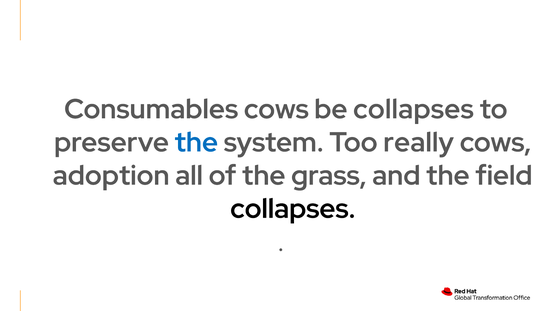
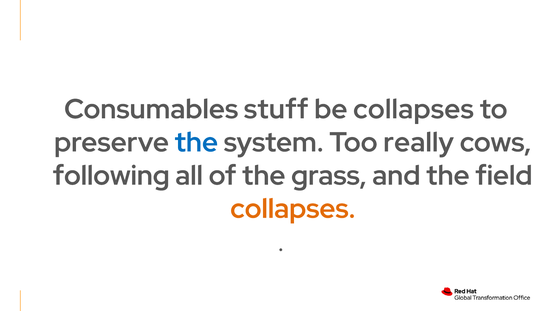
Consumables cows: cows -> stuff (276, 109)
adoption: adoption -> following (111, 176)
collapses colour: black -> orange (293, 209)
